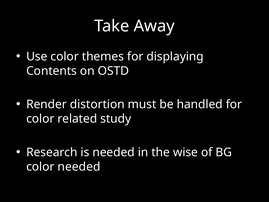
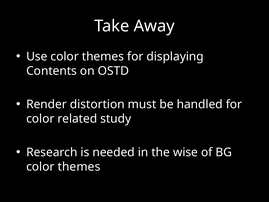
needed: needed -> themes (79, 166)
